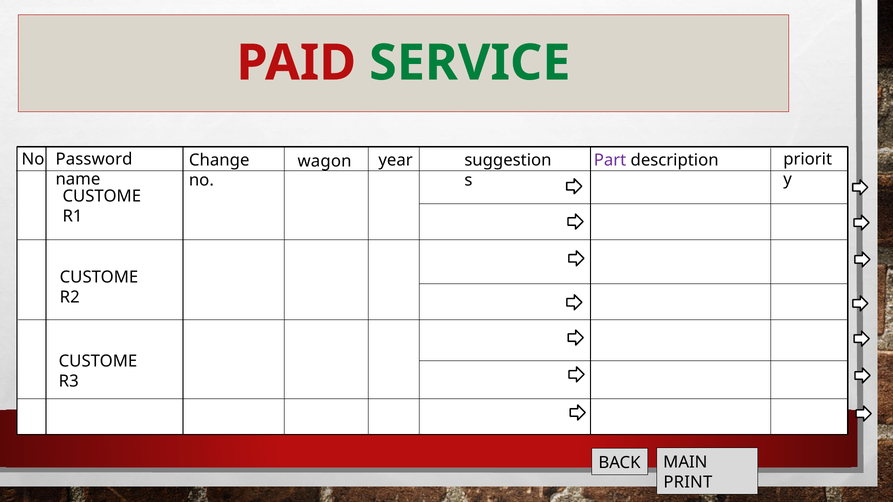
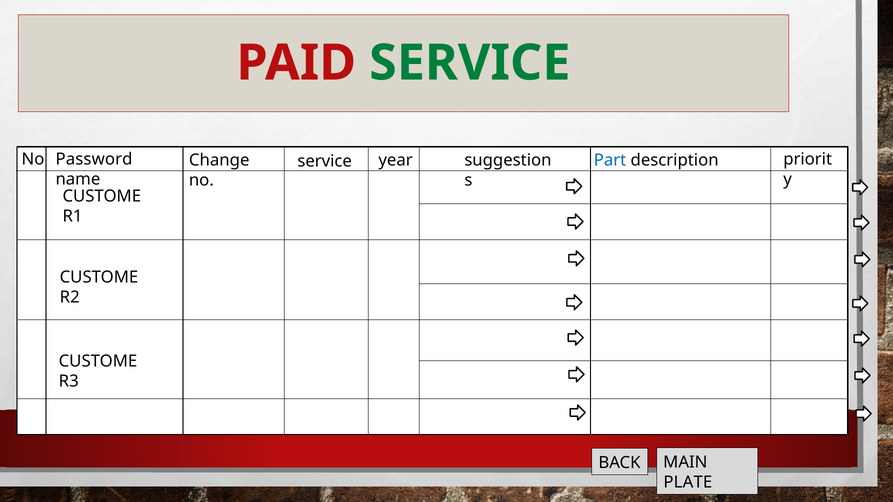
Part colour: purple -> blue (610, 160)
wagon: wagon -> service (325, 161)
PRINT: PRINT -> PLATE (688, 483)
